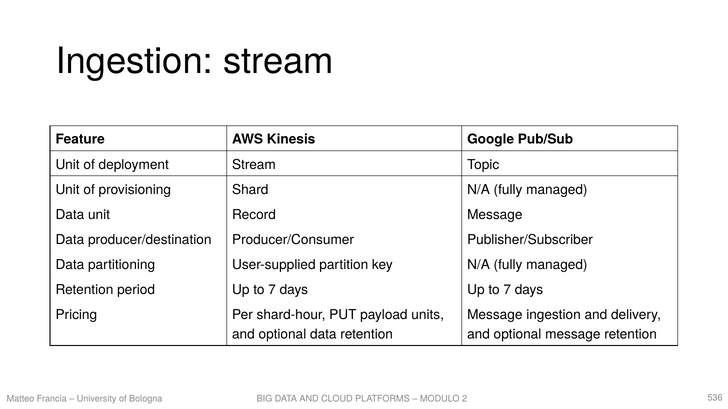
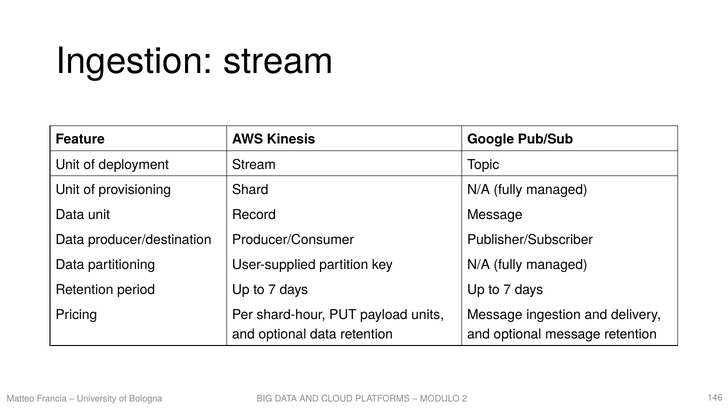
536: 536 -> 146 (715, 398)
